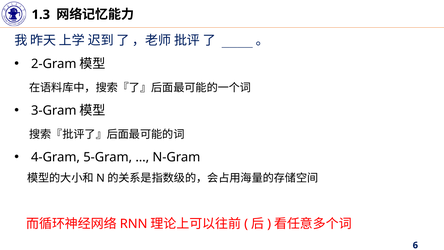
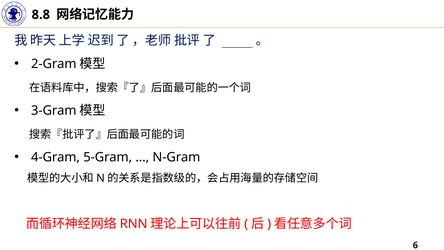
1.3: 1.3 -> 8.8 (41, 15)
